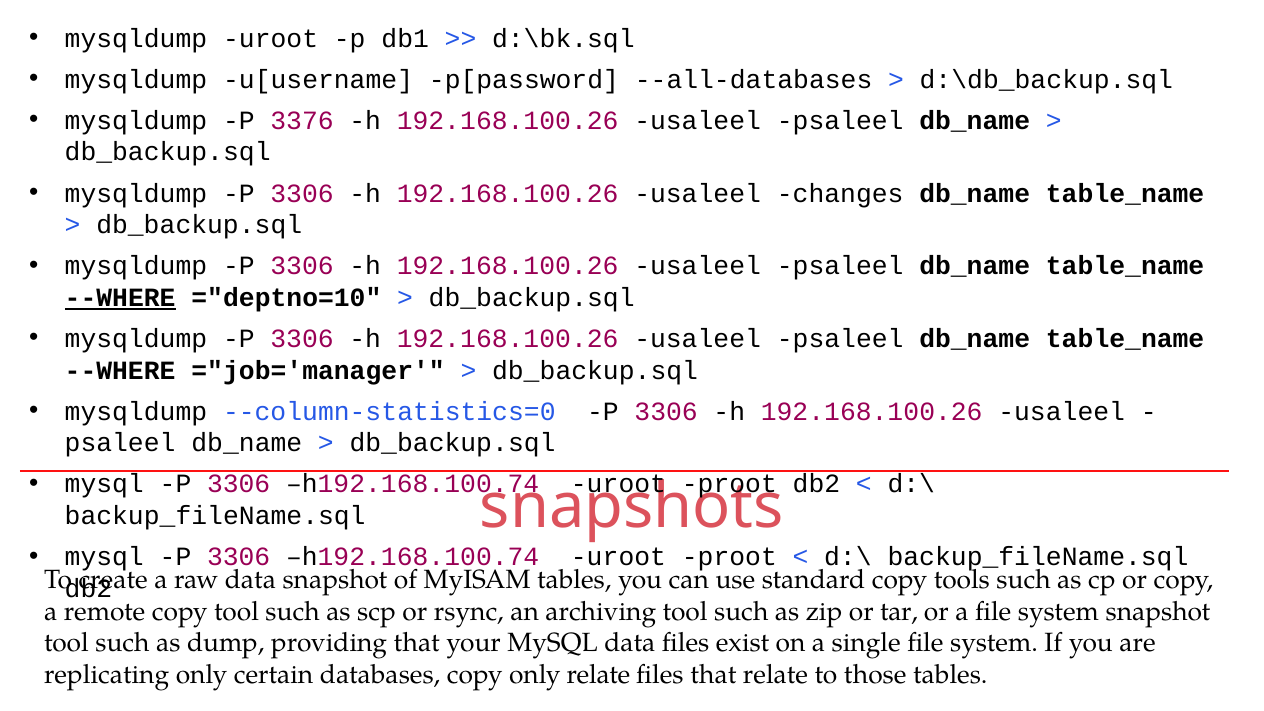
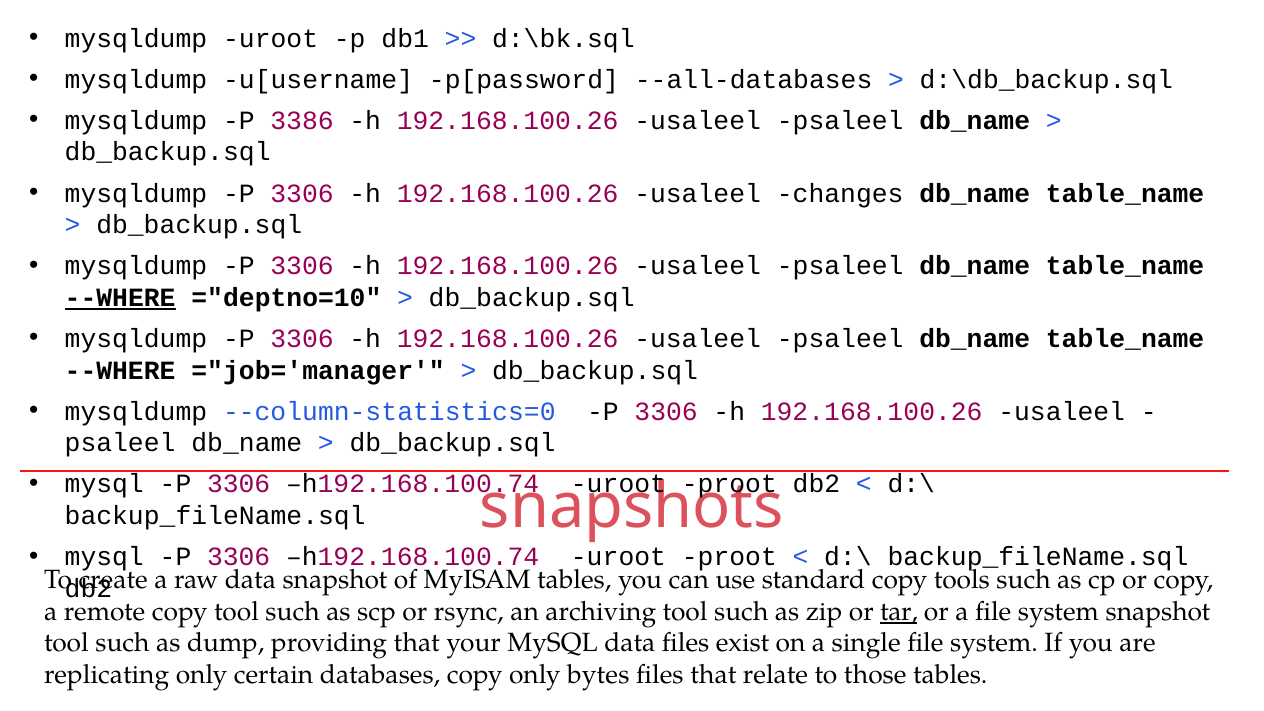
3376: 3376 -> 3386 (302, 121)
tar underline: none -> present (899, 611)
only relate: relate -> bytes (598, 675)
